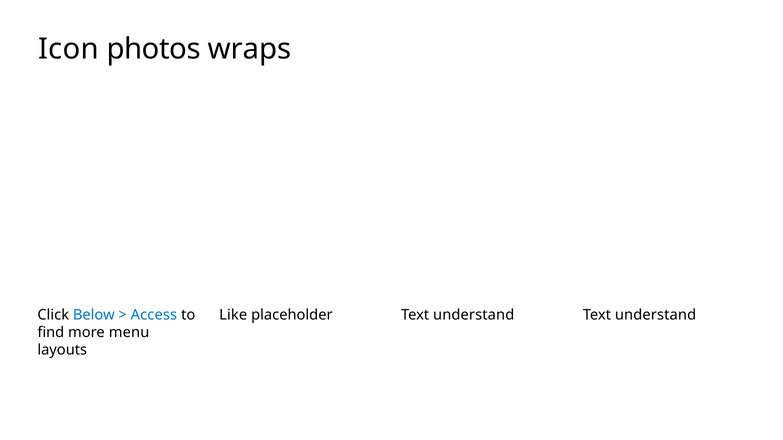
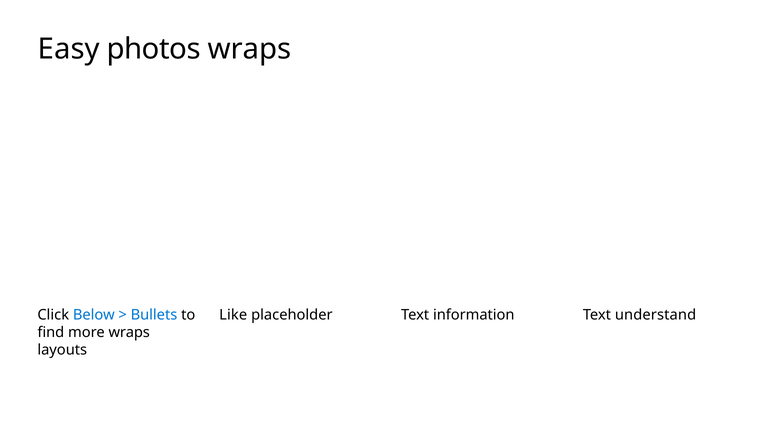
Icon: Icon -> Easy (69, 49)
Access: Access -> Bullets (154, 315)
placeholder Text understand: understand -> information (474, 315)
more menu: menu -> wraps (129, 333)
